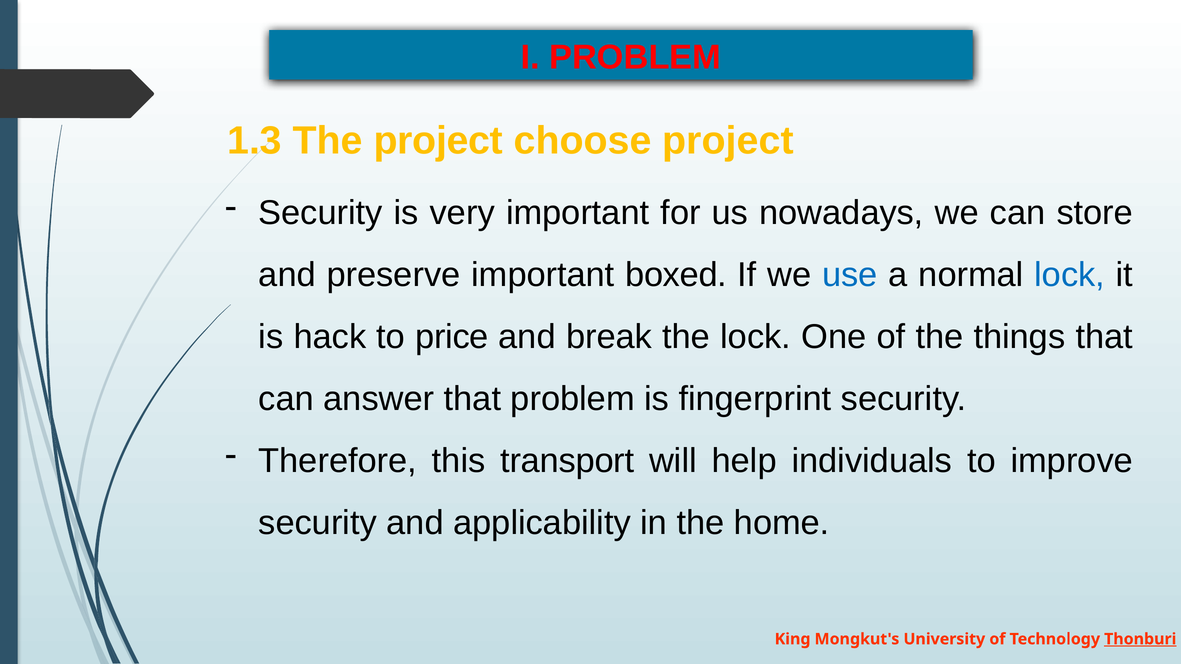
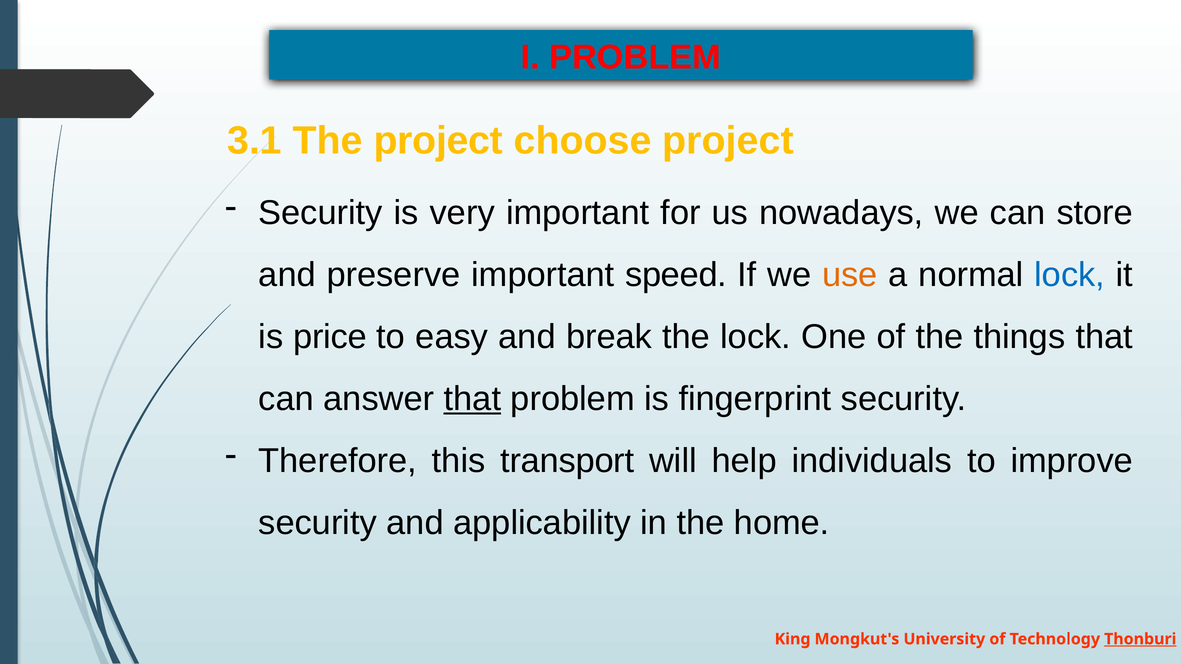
1.3: 1.3 -> 3.1 (255, 141)
boxed: boxed -> speed (676, 275)
use colour: blue -> orange (850, 275)
hack: hack -> price (330, 337)
price: price -> easy (452, 337)
that underline: none -> present (472, 399)
